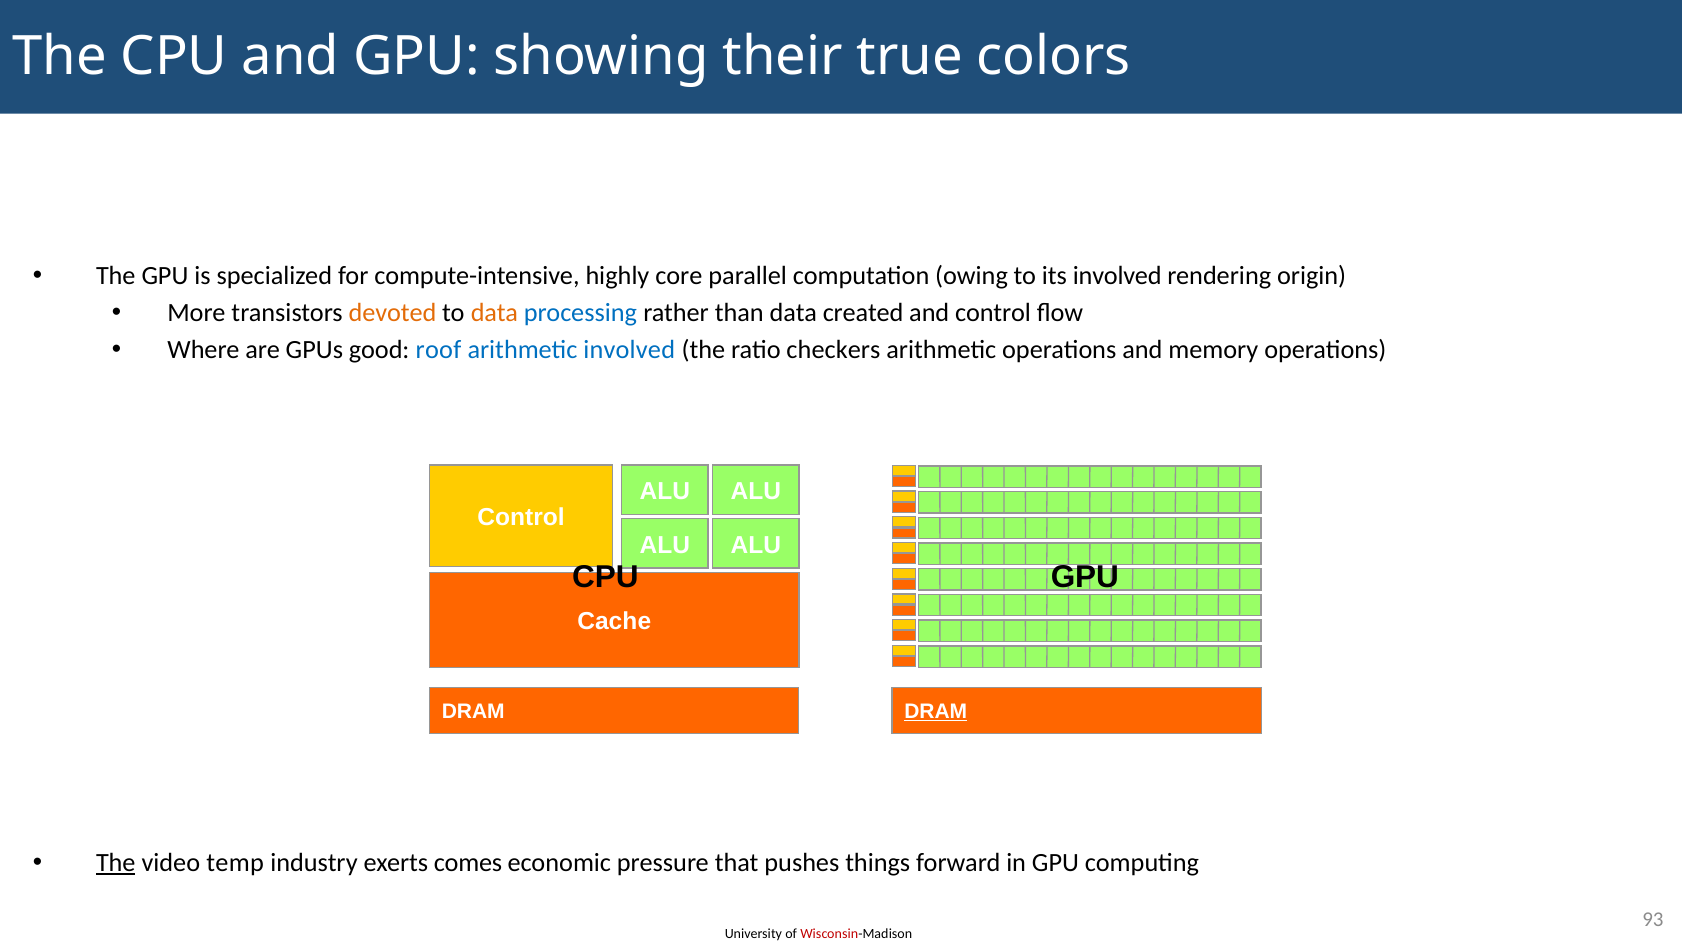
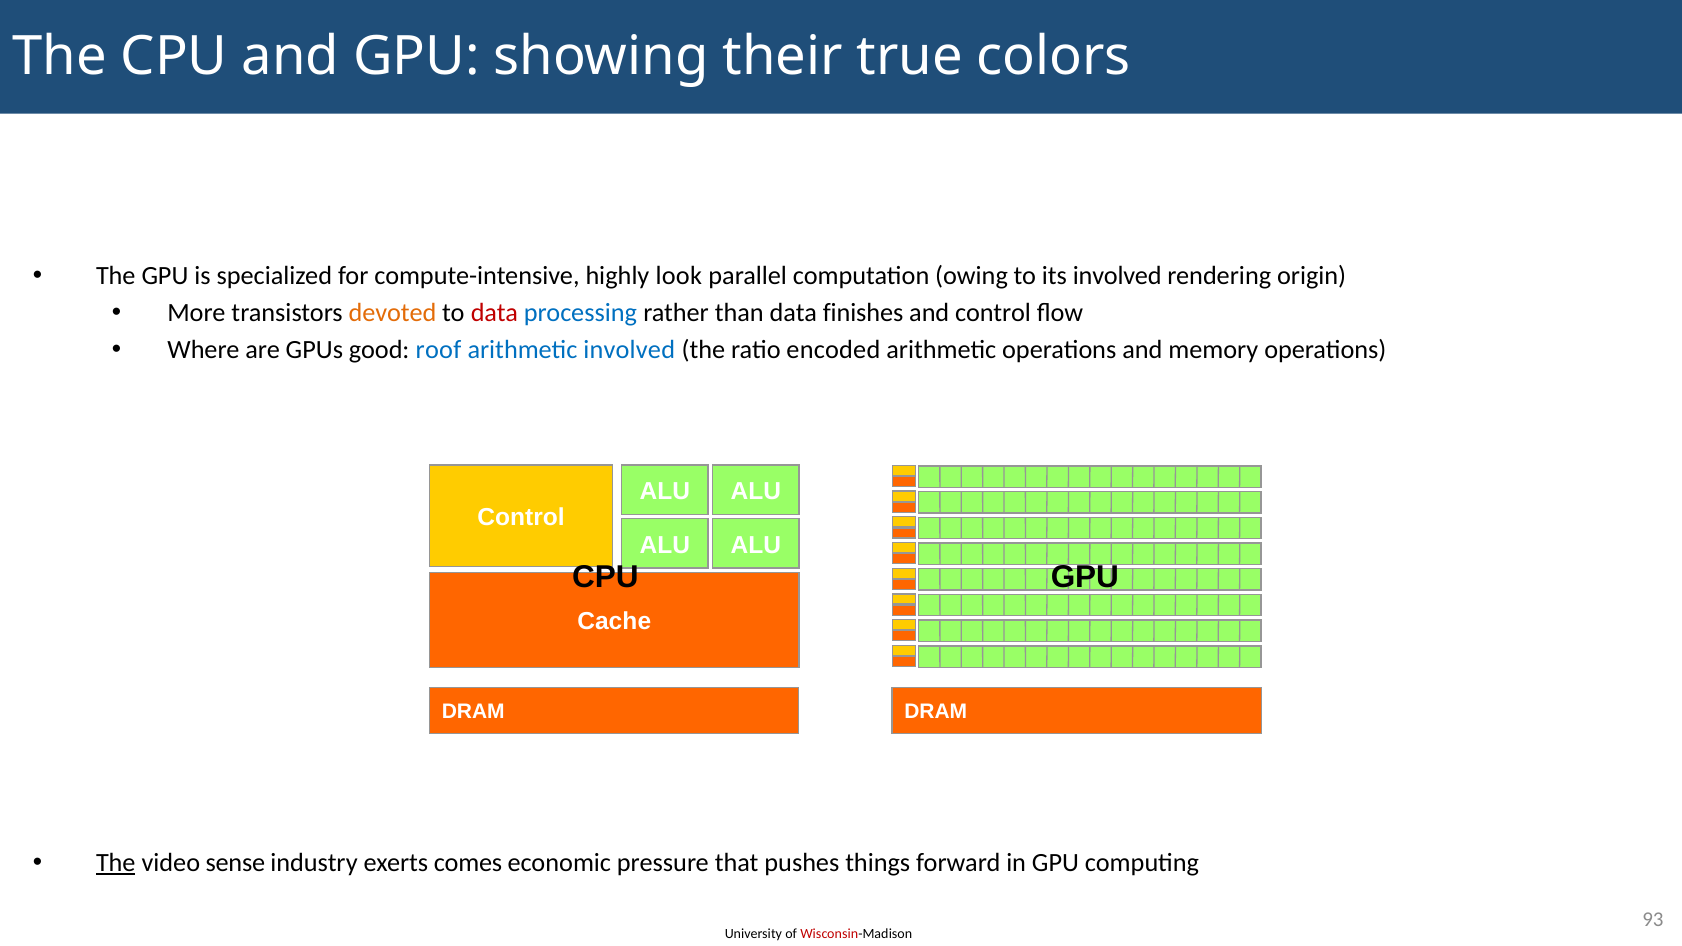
core: core -> look (679, 276)
data colour: orange -> red (494, 313)
created: created -> finishes (863, 313)
checkers: checkers -> encoded (833, 350)
DRAM underline: present -> none (936, 712)
temp: temp -> sense (235, 863)
